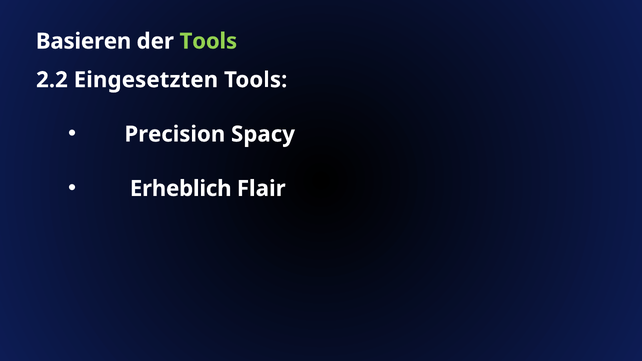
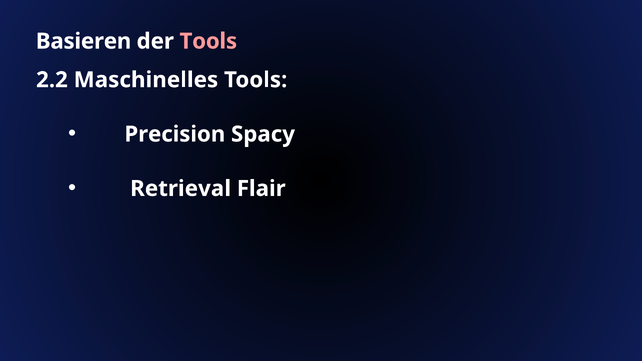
Tools colour: light green -> pink (208, 41)
Eingesetzten: Eingesetzten -> Maschinelles (146, 80)
Erheblich: Erheblich -> Retrieval (181, 189)
